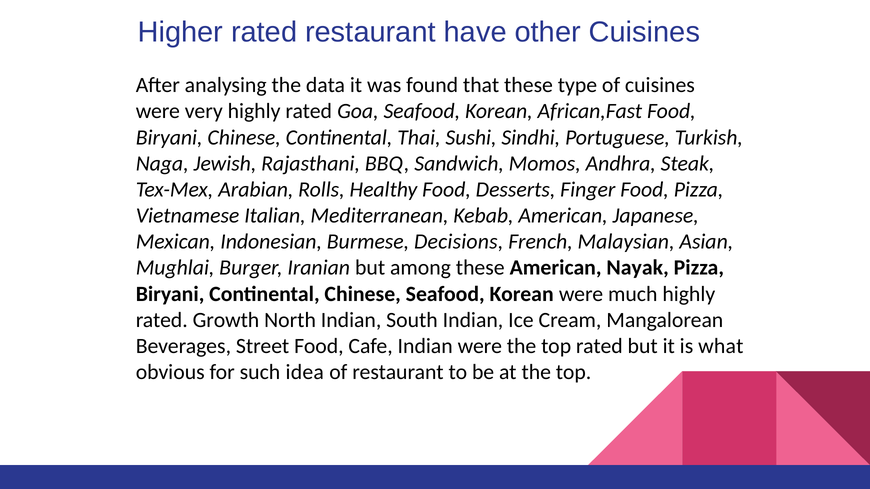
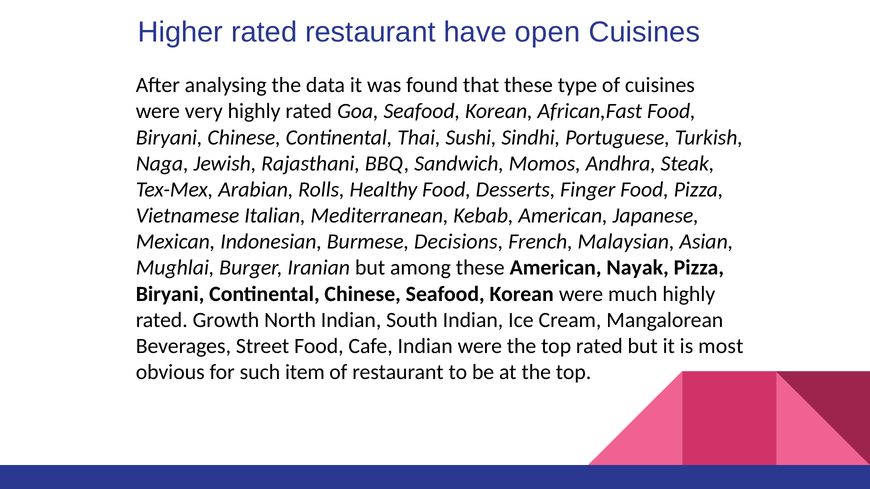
other: other -> open (548, 32)
what: what -> most (721, 346)
idea: idea -> item (305, 372)
